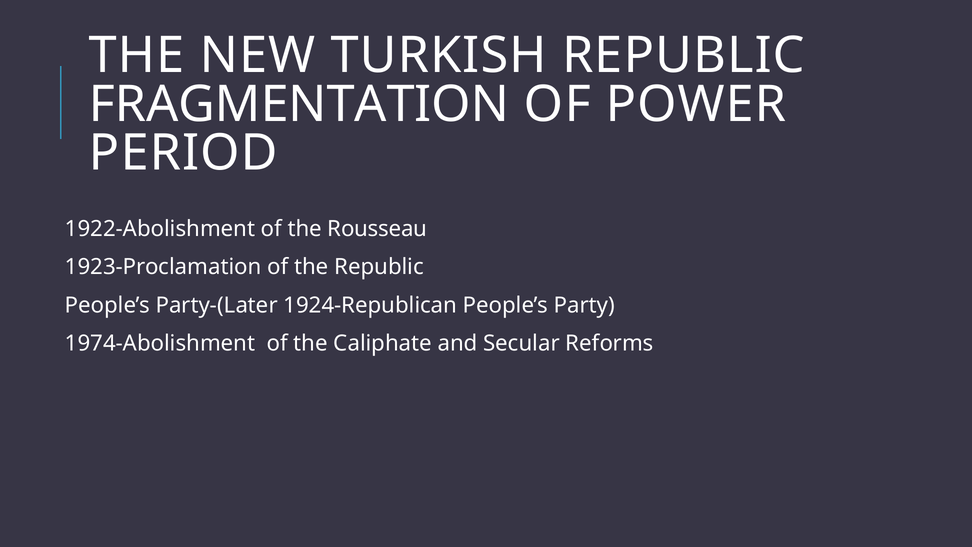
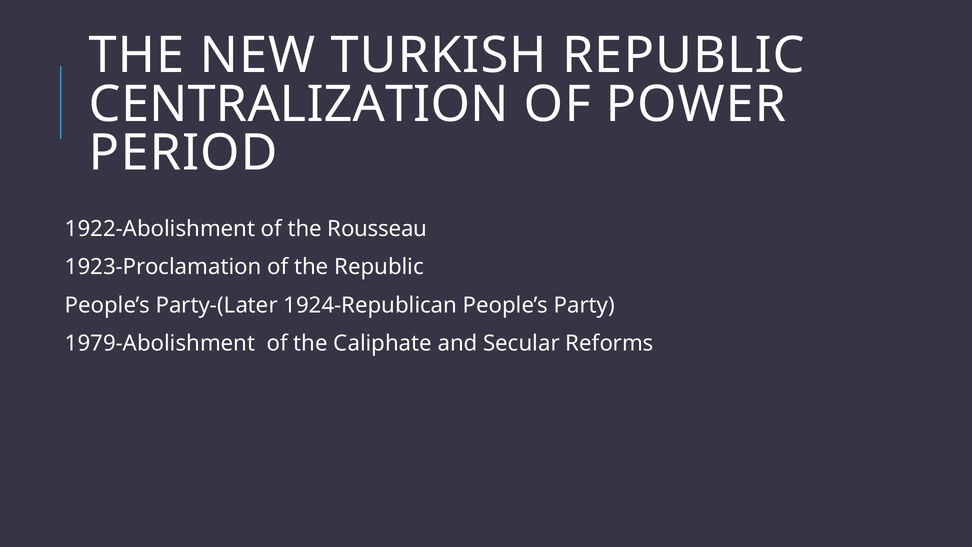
FRAGMENTATION: FRAGMENTATION -> CENTRALIZATION (299, 104)
1974-Abolishment: 1974-Abolishment -> 1979-Abolishment (160, 343)
